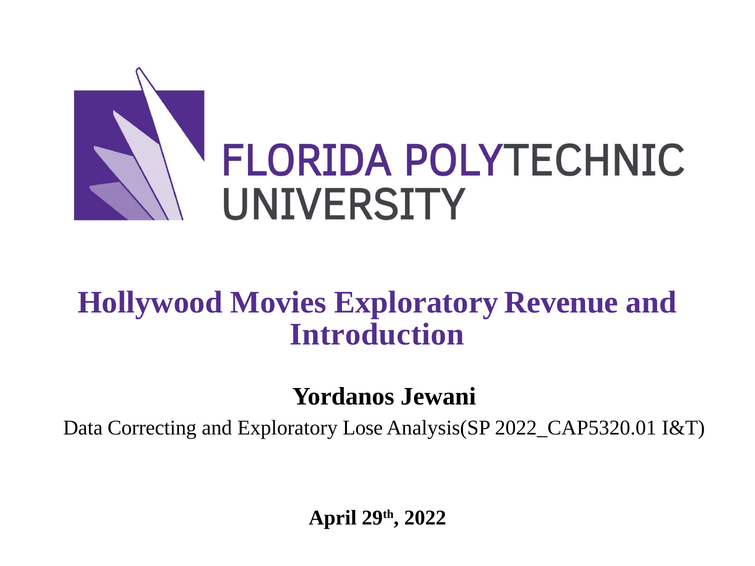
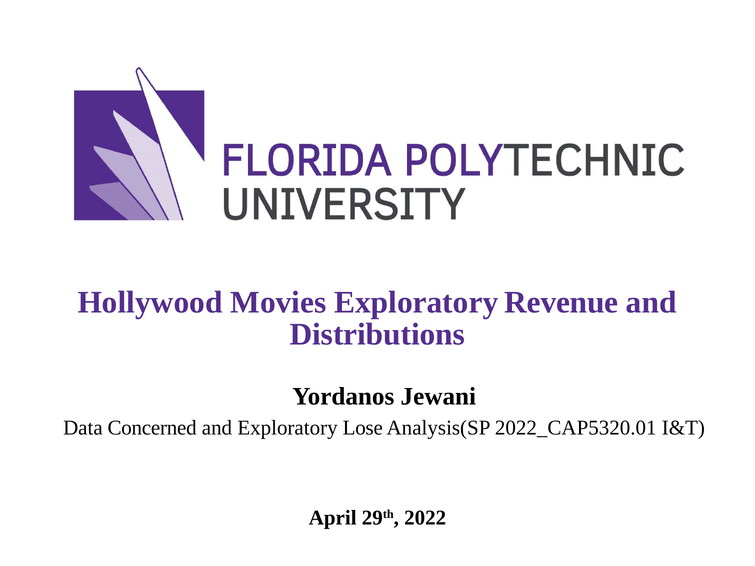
Introduction: Introduction -> Distributions (377, 334)
Correcting: Correcting -> Concerned (152, 428)
